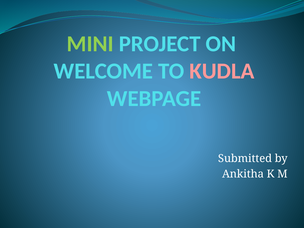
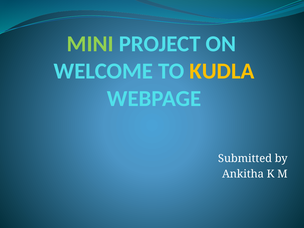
KUDLA colour: pink -> yellow (222, 71)
